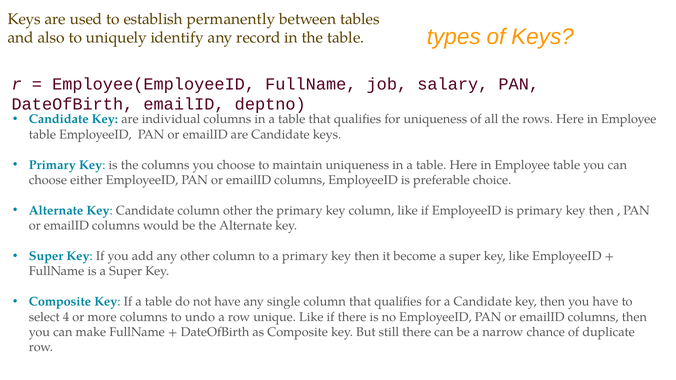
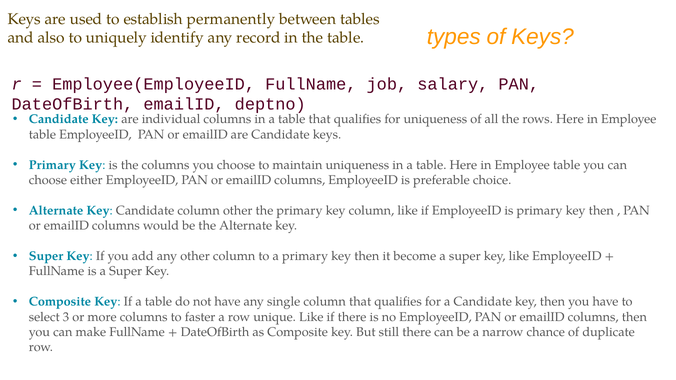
4: 4 -> 3 (66, 317)
undo: undo -> faster (200, 317)
